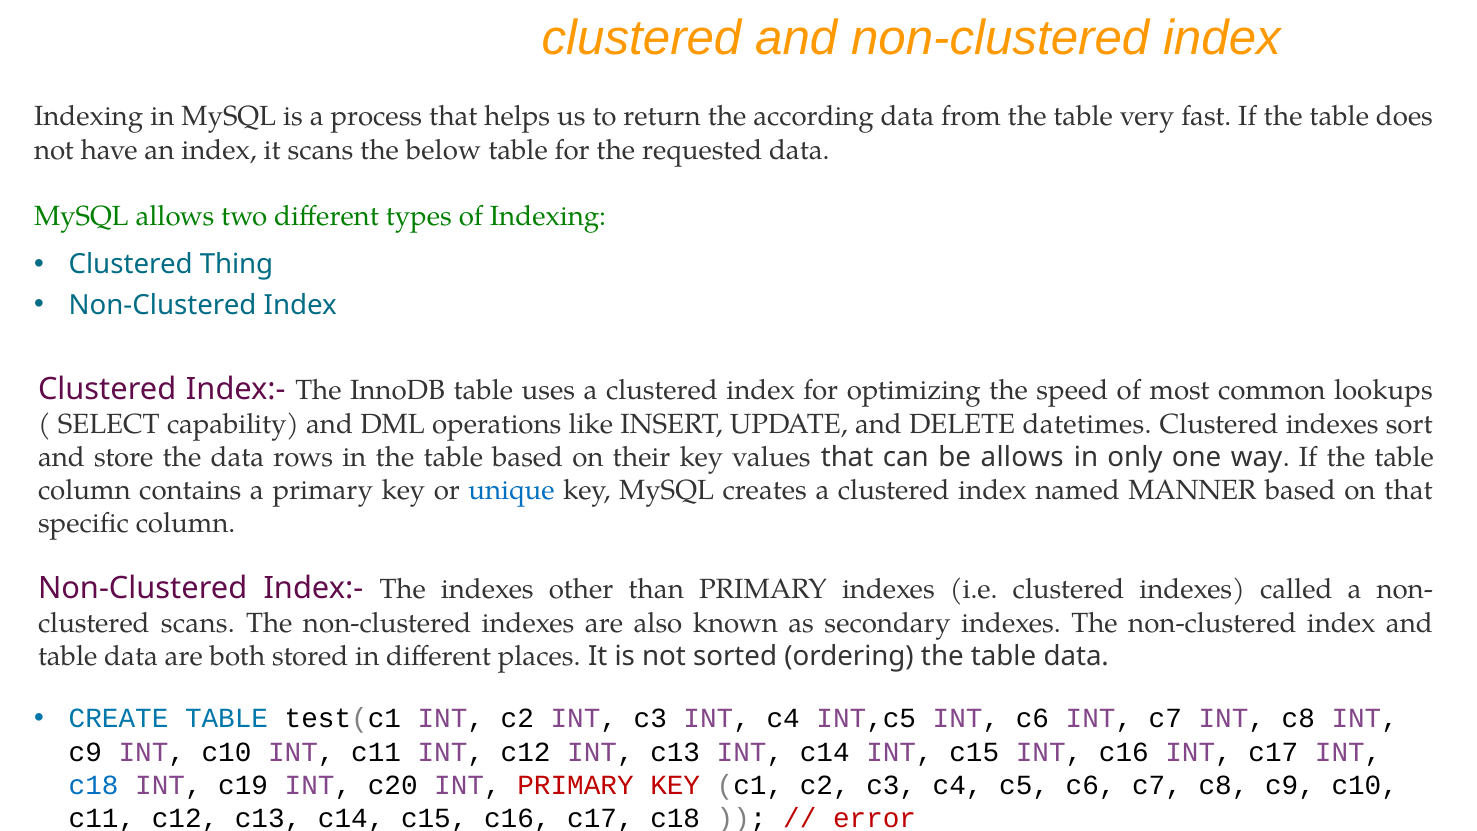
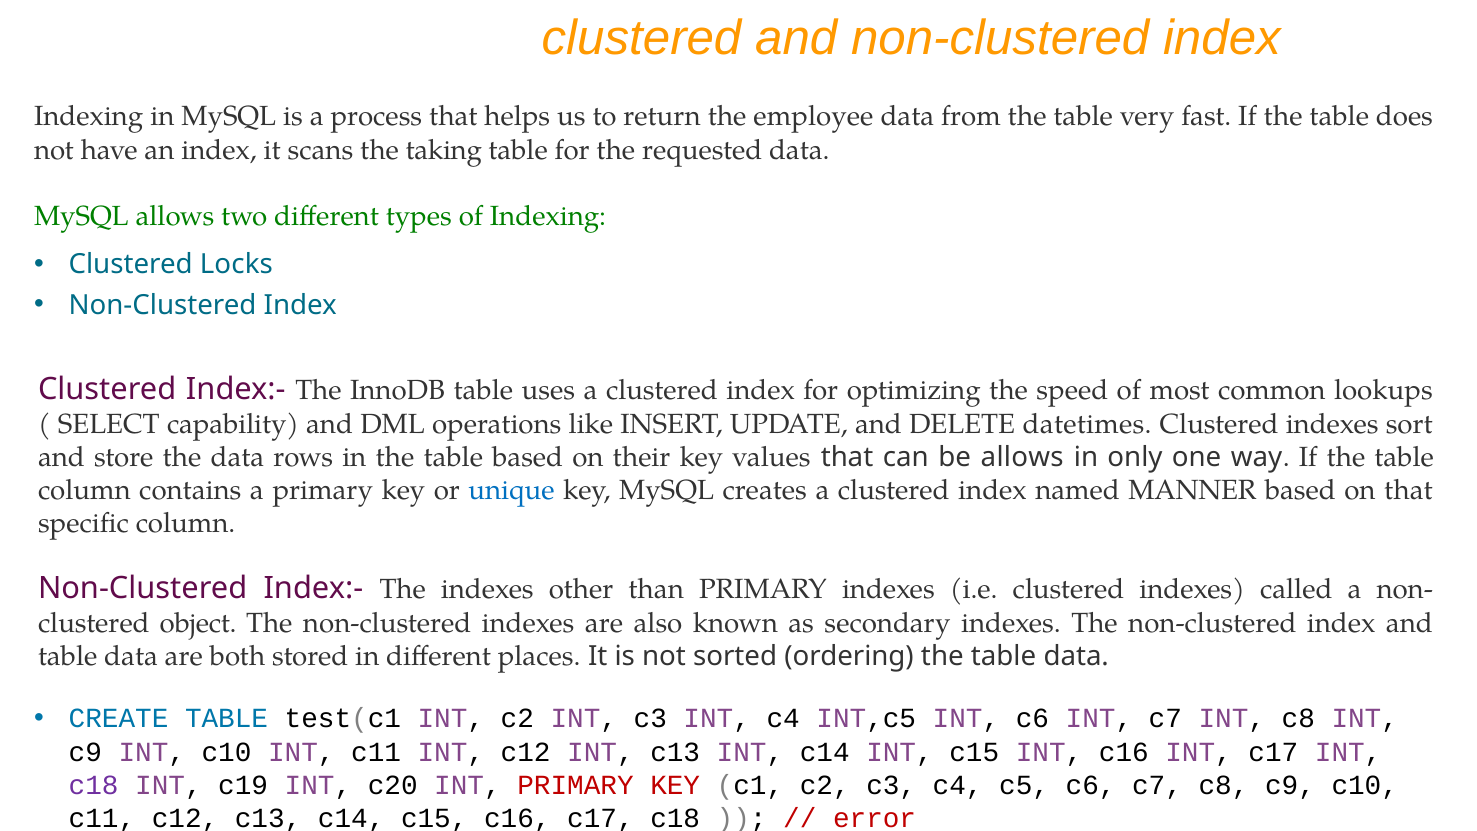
according: according -> employee (813, 117)
below: below -> taking (444, 150)
Thing: Thing -> Locks (236, 264)
clustered scans: scans -> object (198, 623)
c18 colour: blue -> purple (94, 785)
